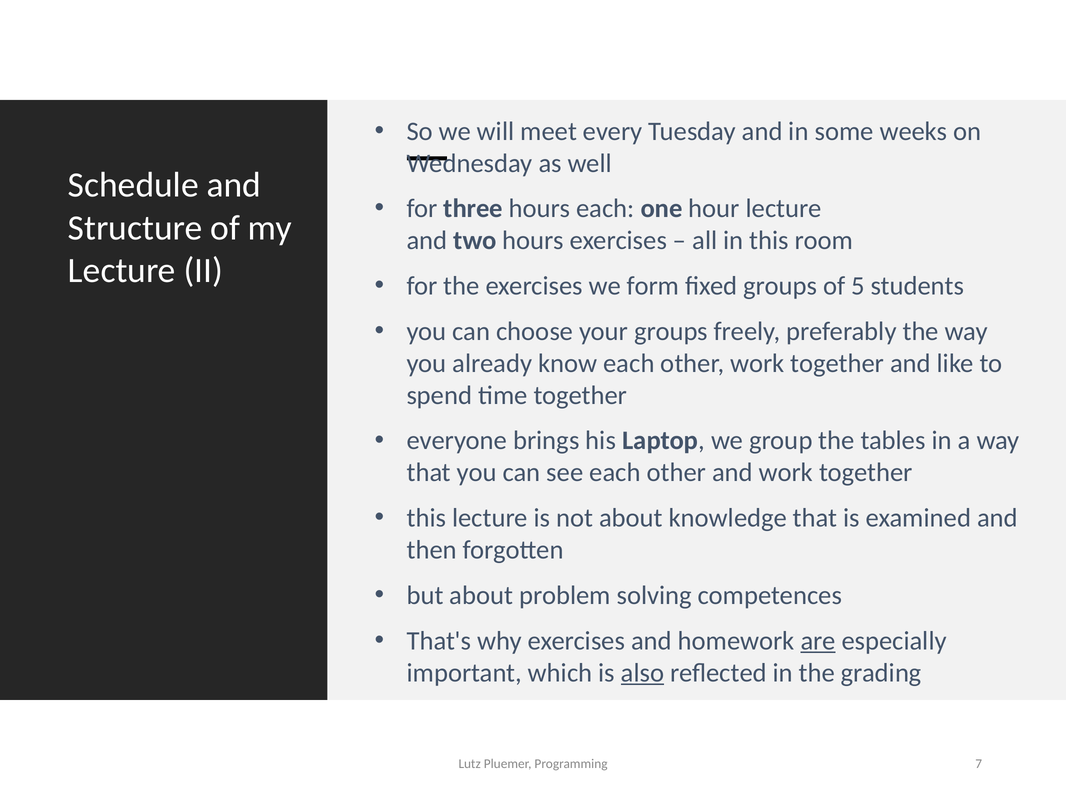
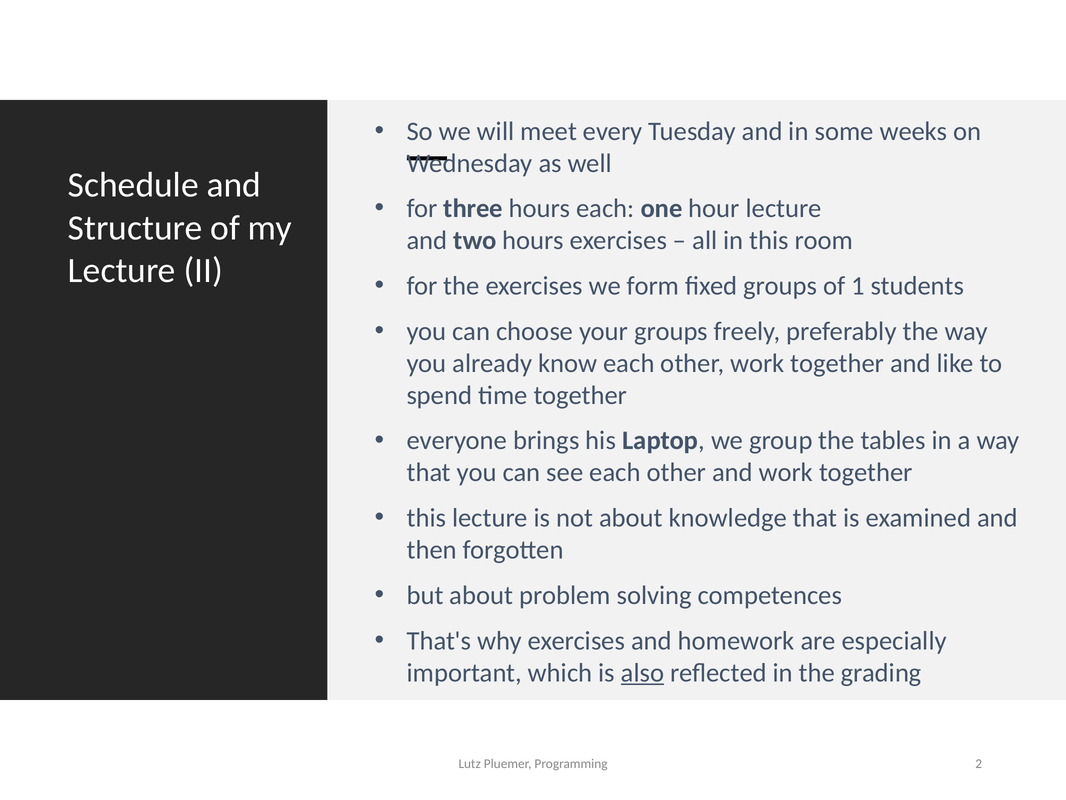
5: 5 -> 1 (858, 286)
are underline: present -> none (818, 640)
7: 7 -> 2 (979, 763)
